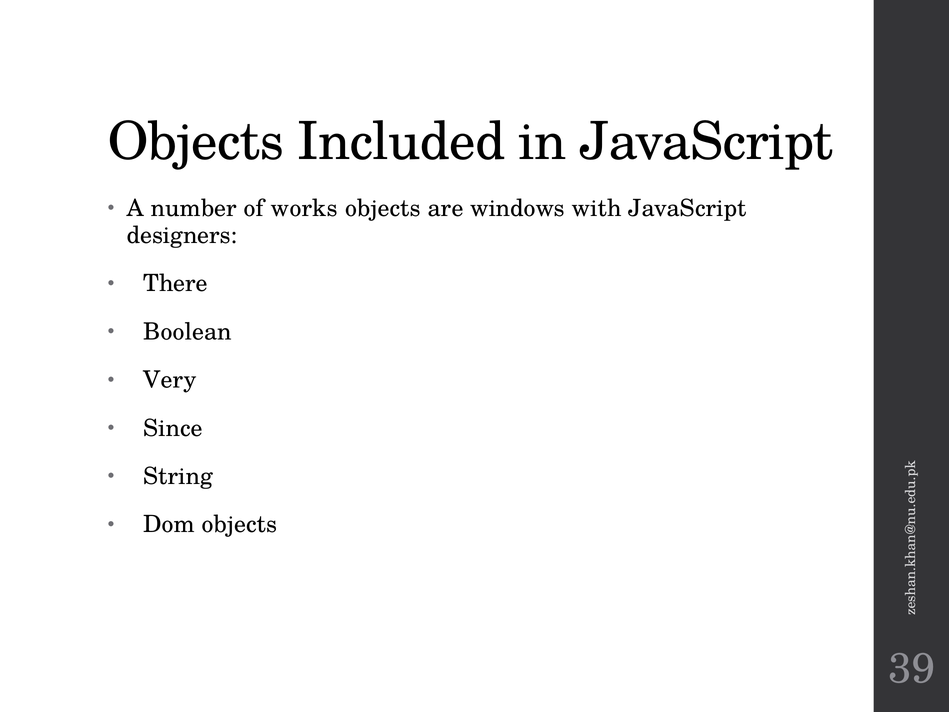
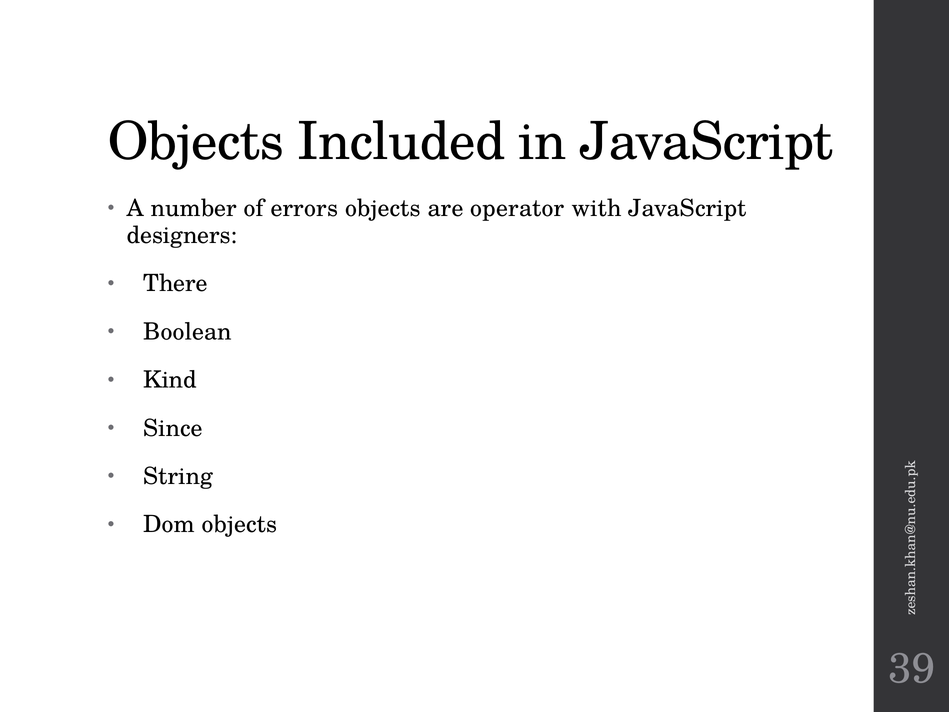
works: works -> errors (304, 208)
windows: windows -> operator (517, 208)
Very: Very -> Kind (170, 380)
